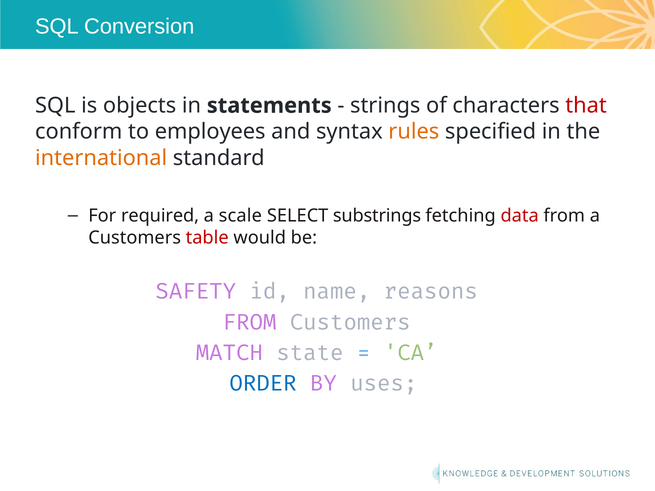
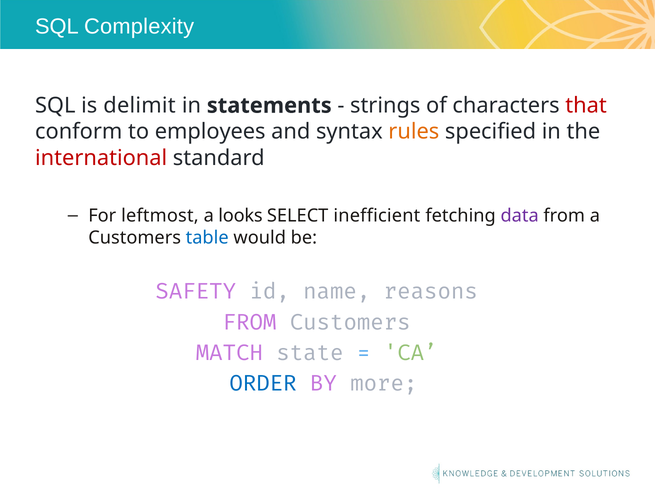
Conversion: Conversion -> Complexity (139, 26)
objects: objects -> delimit (139, 106)
international colour: orange -> red (101, 158)
required: required -> leftmost (160, 216)
scale: scale -> looks (240, 216)
substrings: substrings -> inefficient (377, 216)
data colour: red -> purple (520, 216)
table colour: red -> blue (207, 238)
uses: uses -> more (384, 384)
